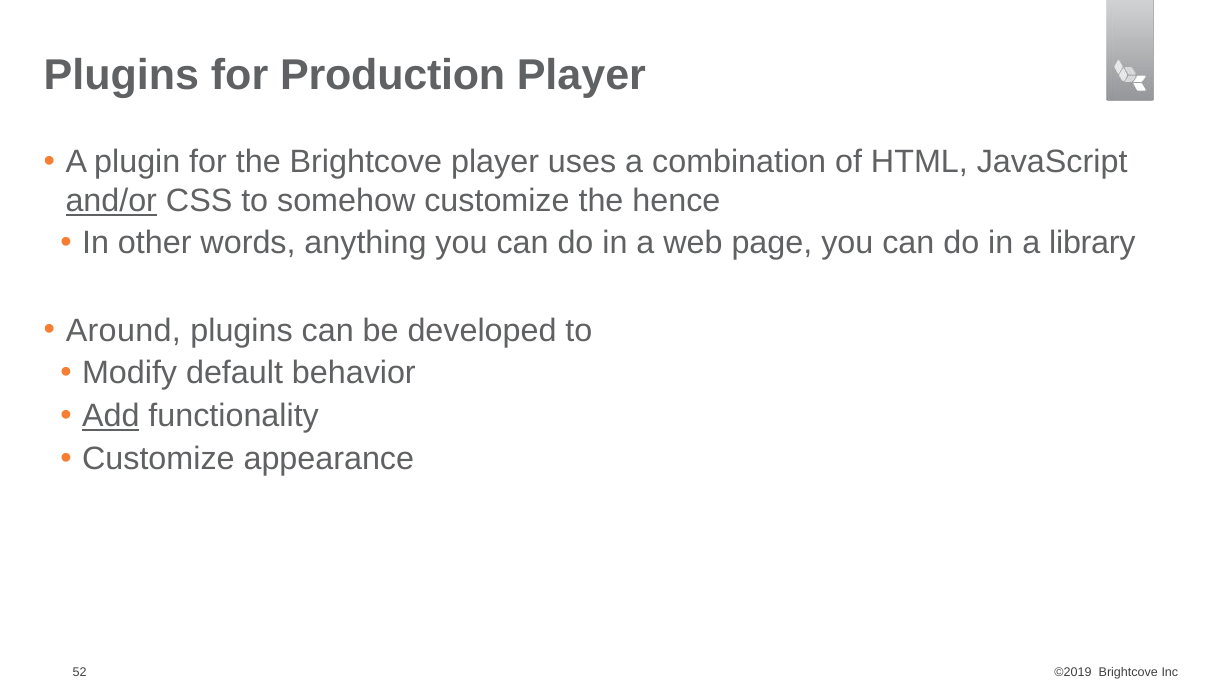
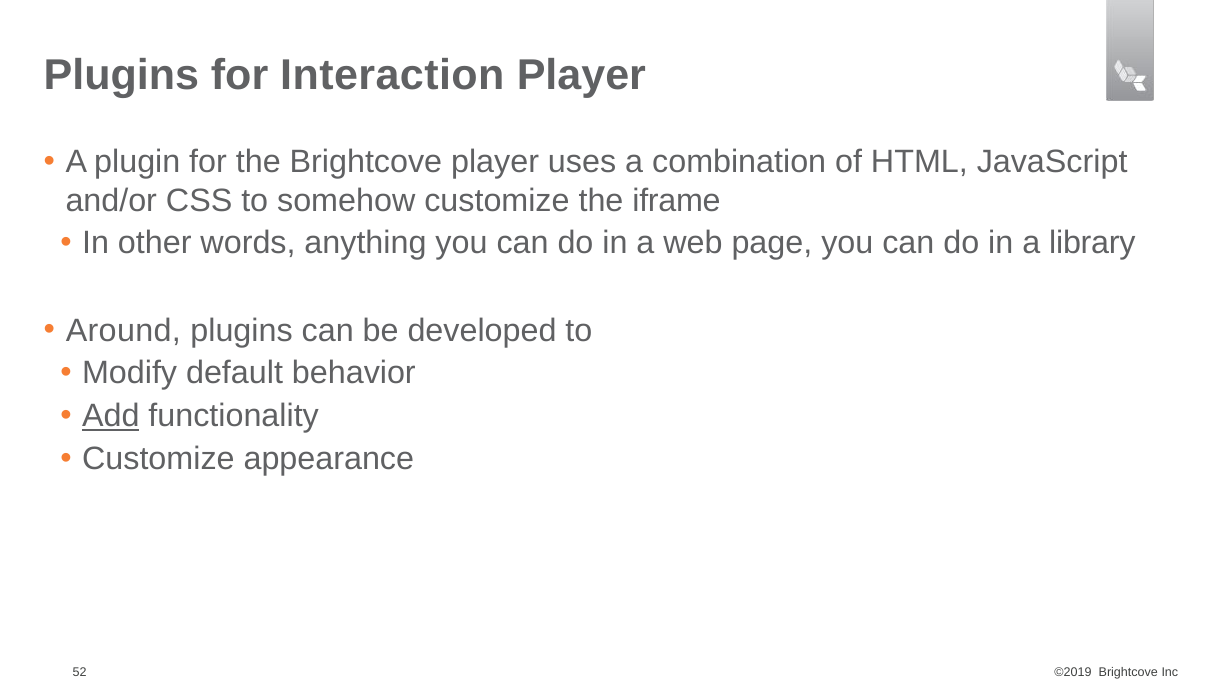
Production: Production -> Interaction (392, 75)
and/or underline: present -> none (111, 201)
hence: hence -> iframe (677, 201)
